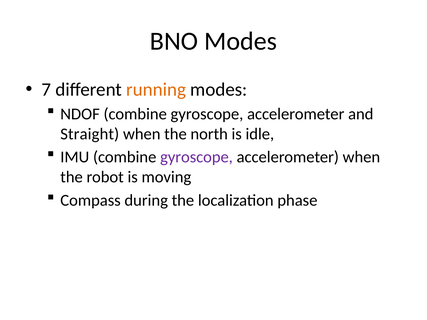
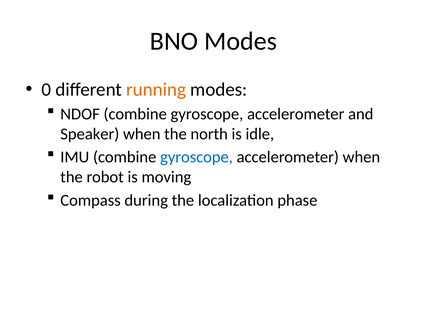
7: 7 -> 0 (46, 90)
Straight: Straight -> Speaker (90, 134)
gyroscope colour: purple -> blue (196, 157)
